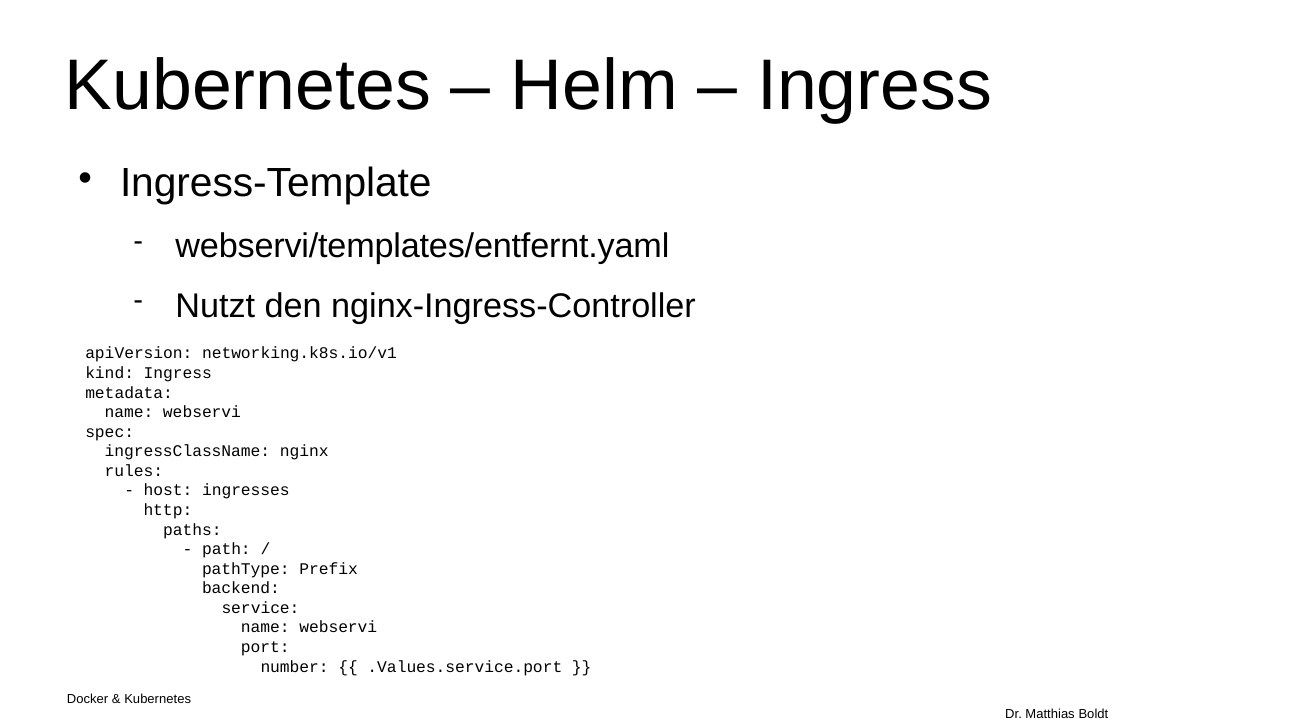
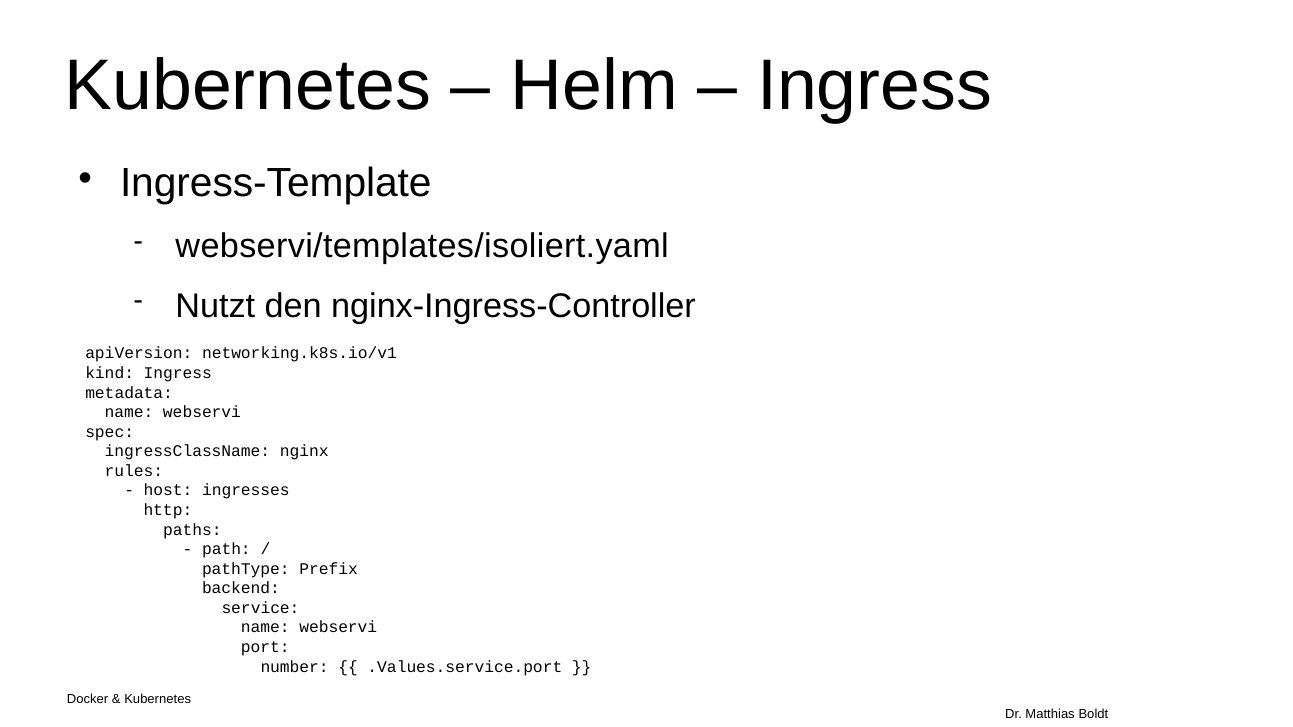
webservi/templates/entfernt.yaml: webservi/templates/entfernt.yaml -> webservi/templates/isoliert.yaml (422, 247)
